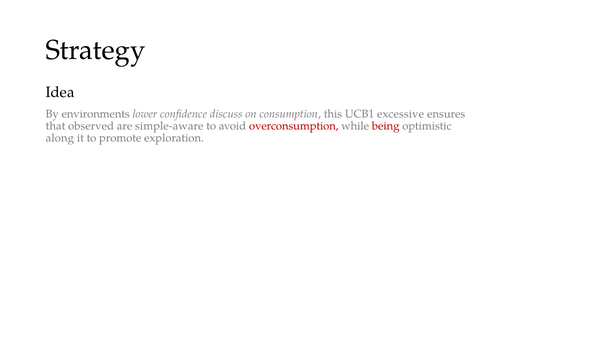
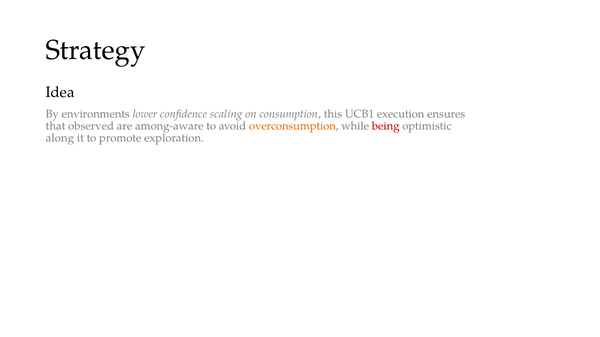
discuss: discuss -> scaling (226, 114)
excessive: excessive -> execution (401, 114)
simple-aware: simple-aware -> among-aware (169, 126)
overconsumption colour: red -> orange (294, 126)
